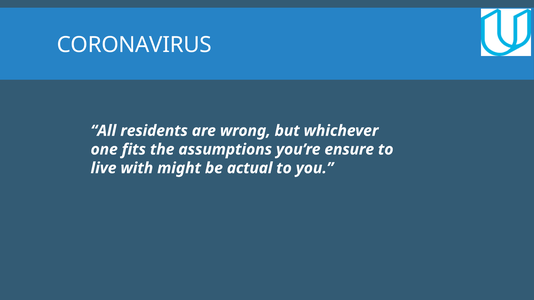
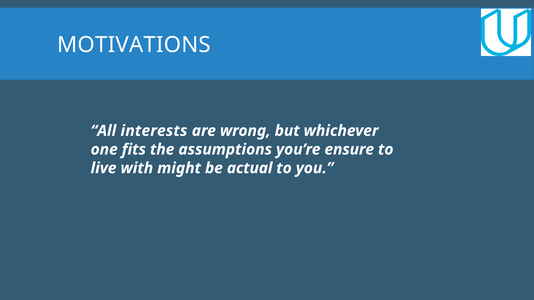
CORONAVIRUS: CORONAVIRUS -> MOTIVATIONS (134, 45)
residents: residents -> interests (154, 131)
